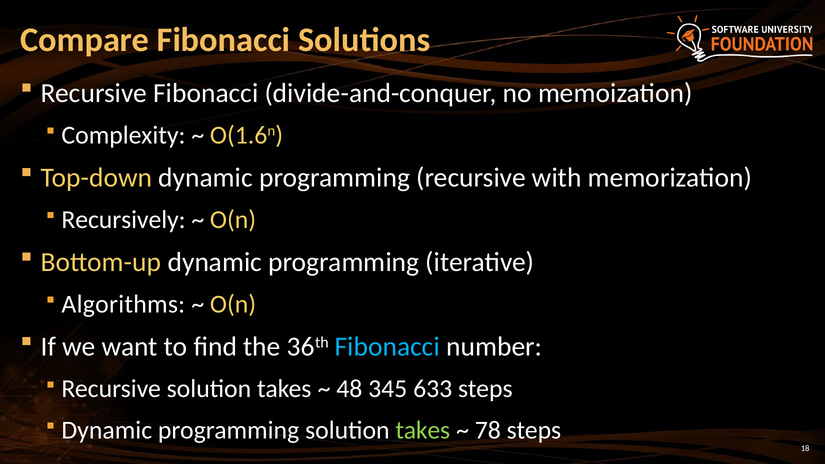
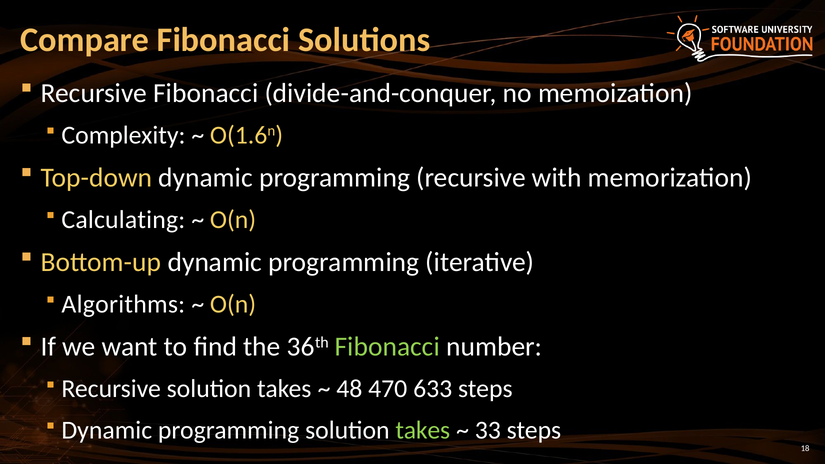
Recursively: Recursively -> Calculating (123, 220)
Fibonacci colour: light blue -> light green (387, 347)
345: 345 -> 470 (388, 389)
78: 78 -> 33 (488, 430)
